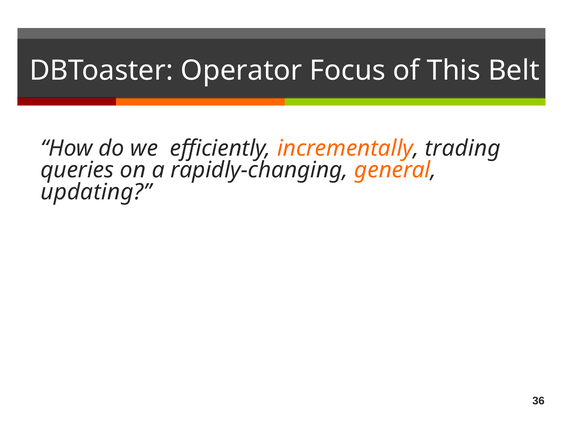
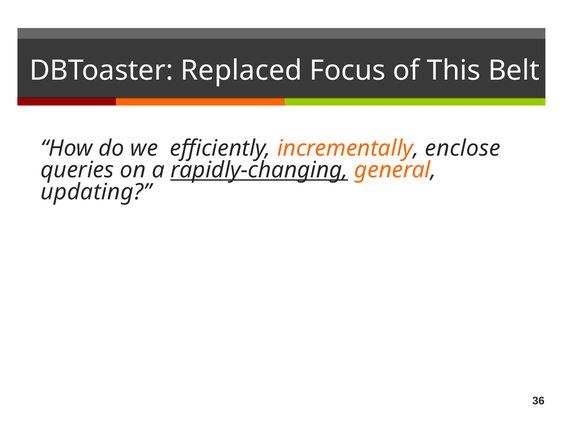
Operator: Operator -> Replaced (241, 71)
trading: trading -> enclose (463, 148)
rapidly-changing underline: none -> present (259, 170)
